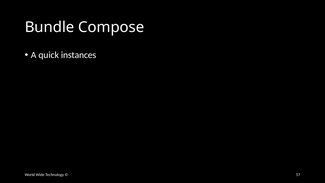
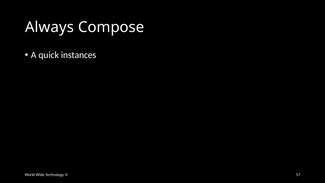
Bundle: Bundle -> Always (49, 27)
